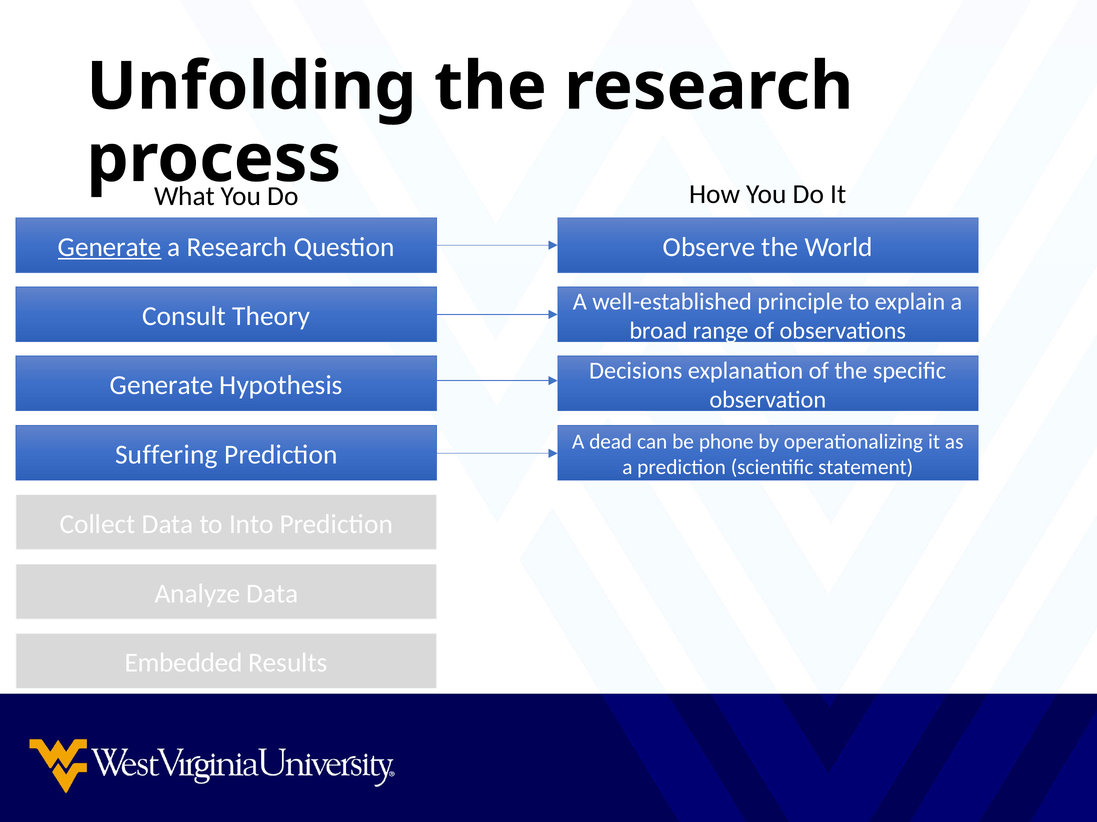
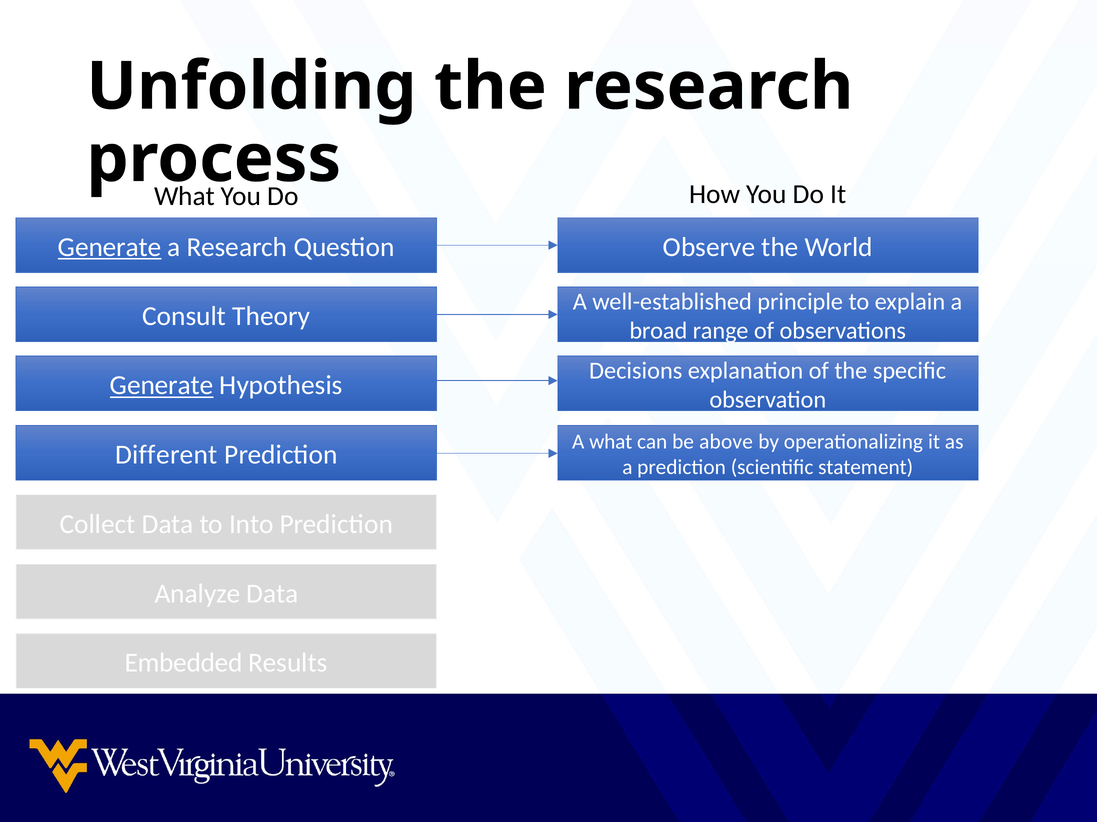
Generate underline: none -> present (162, 386)
A dead: dead -> what (611, 442)
phone: phone -> above (726, 442)
Suffering: Suffering -> Different (166, 455)
